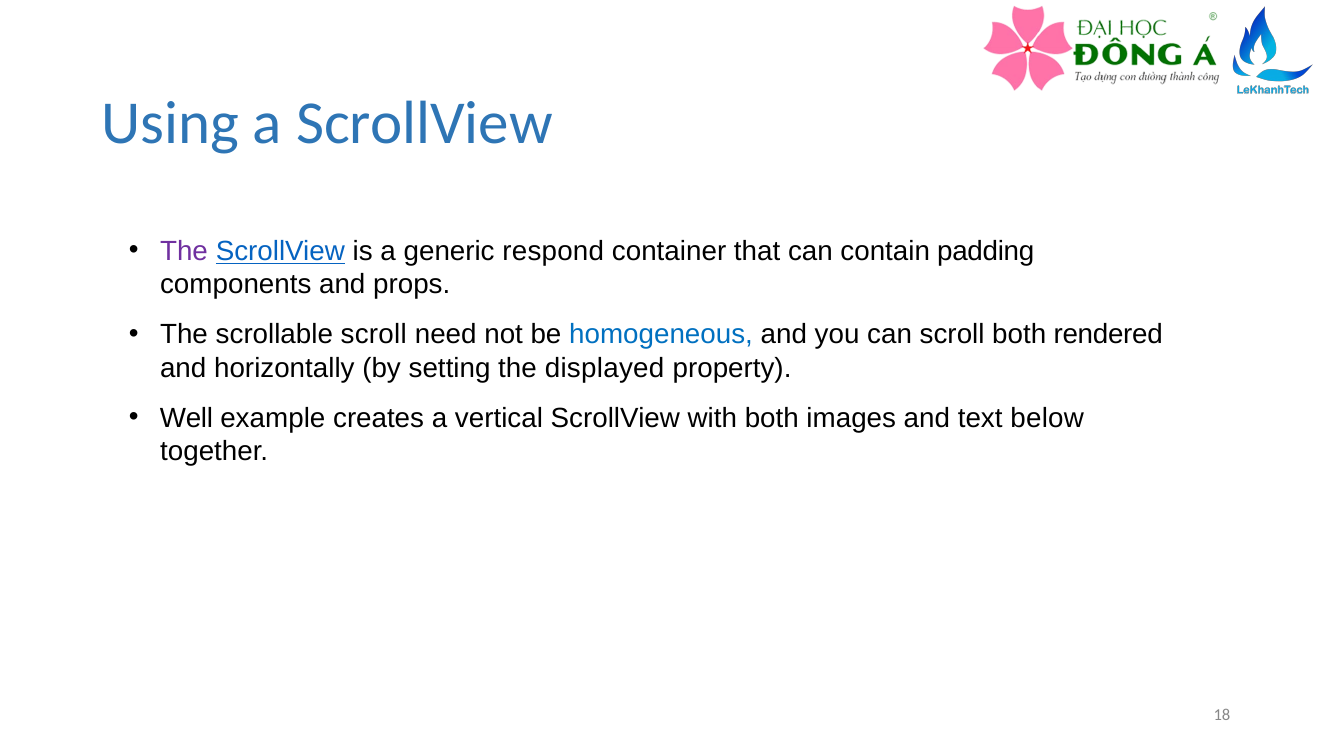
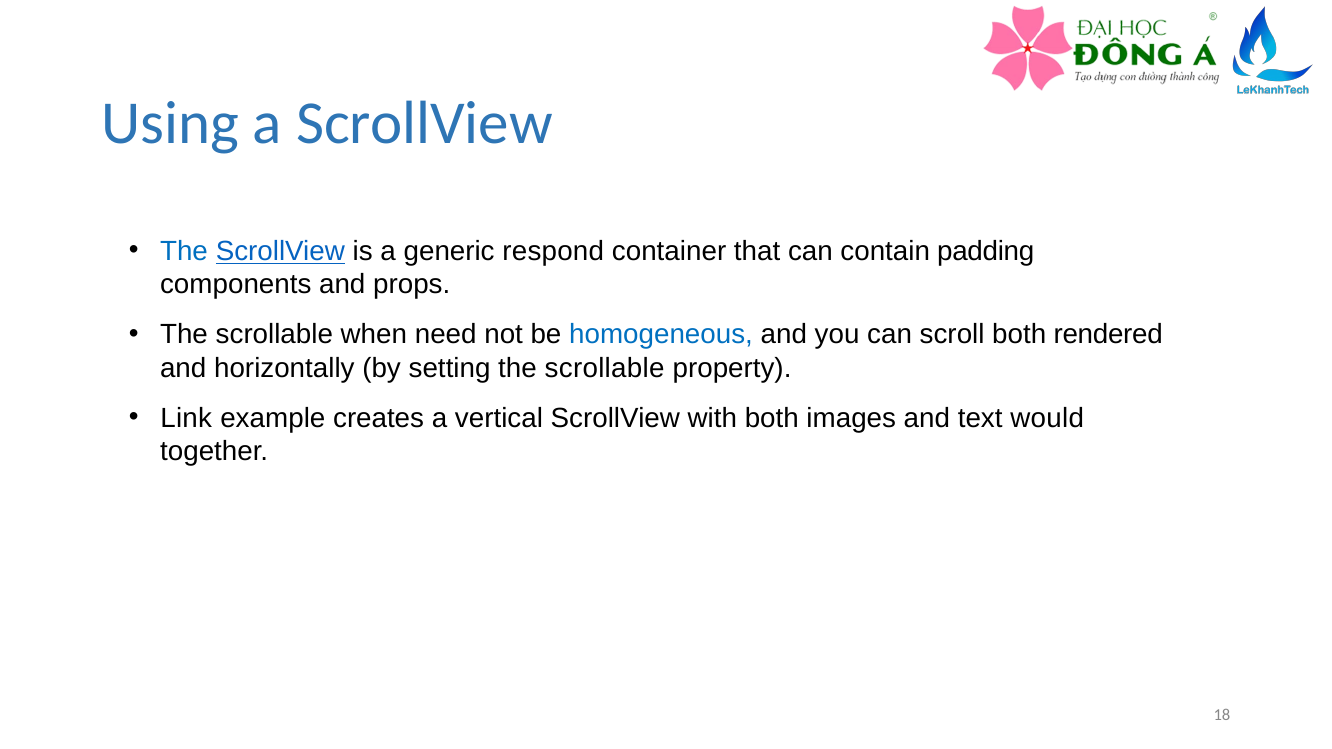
The colour: purple -> blue (184, 251)
scrollable scroll: scroll -> when (374, 335)
setting the displayed: displayed -> scrollable (605, 368)
Well: Well -> Link (186, 418)
below: below -> would (1047, 418)
